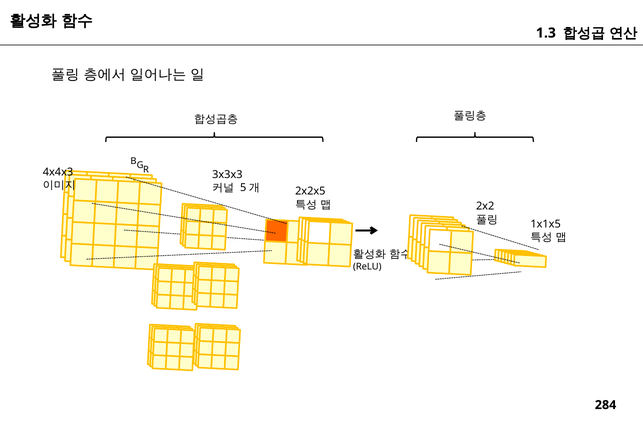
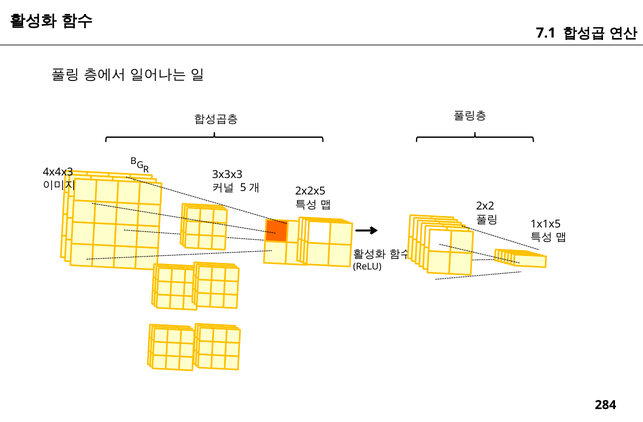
1.3: 1.3 -> 7.1 (546, 33)
